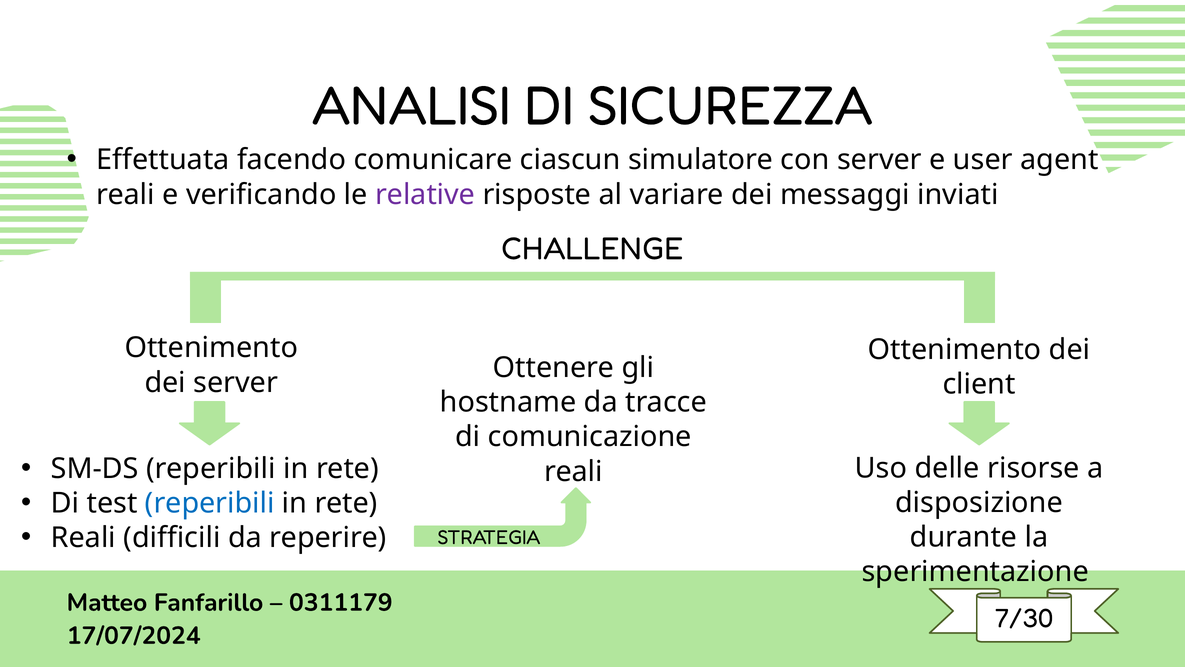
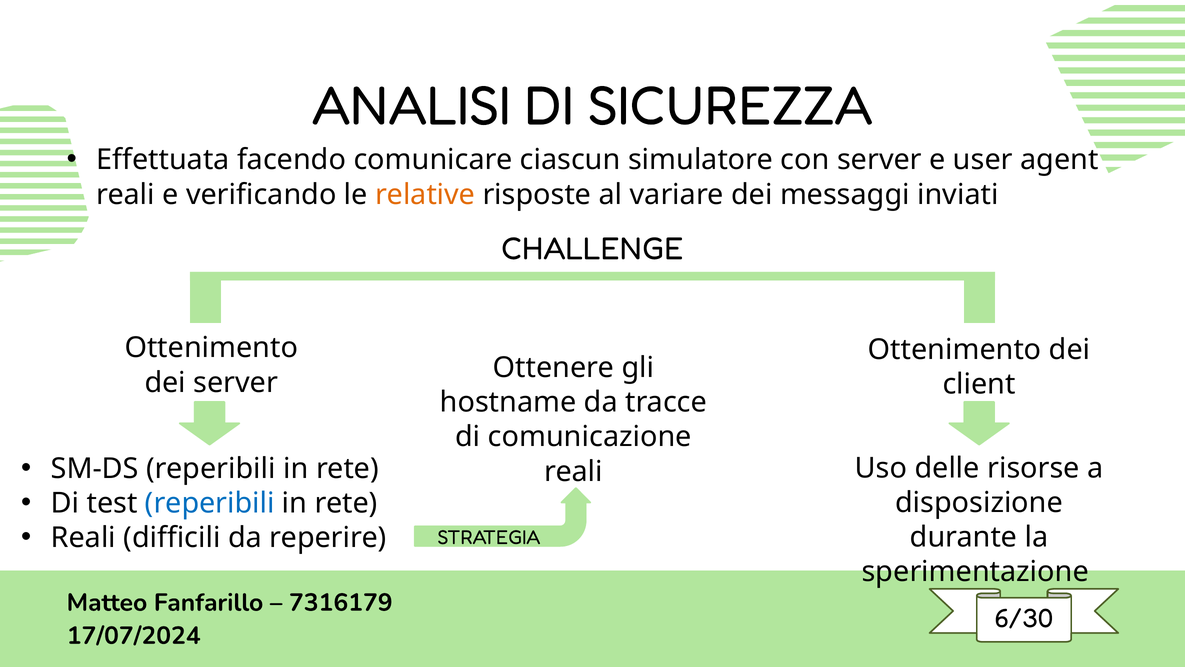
relative colour: purple -> orange (425, 194)
0311179: 0311179 -> 7316179 (341, 602)
7/30: 7/30 -> 6/30 (1024, 618)
